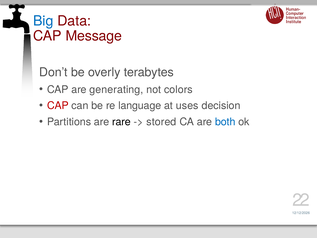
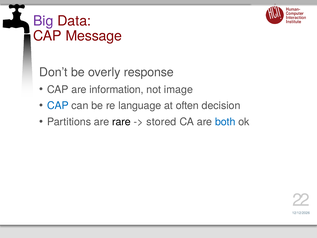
Big colour: blue -> purple (43, 21)
terabytes: terabytes -> response (149, 72)
generating: generating -> information (117, 89)
colors: colors -> image (178, 89)
CAP colour: red -> blue (58, 106)
uses: uses -> often (187, 106)
